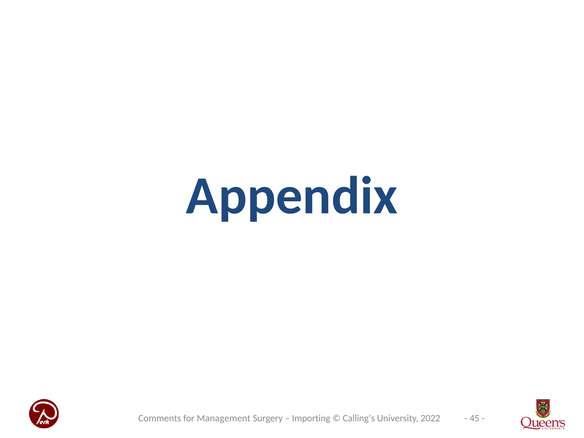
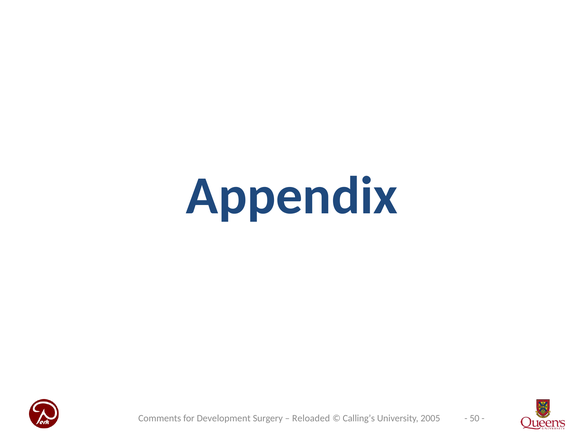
45: 45 -> 50 (475, 418)
Management: Management -> Development (224, 418)
Importing: Importing -> Reloaded (311, 418)
2022: 2022 -> 2005 (430, 418)
